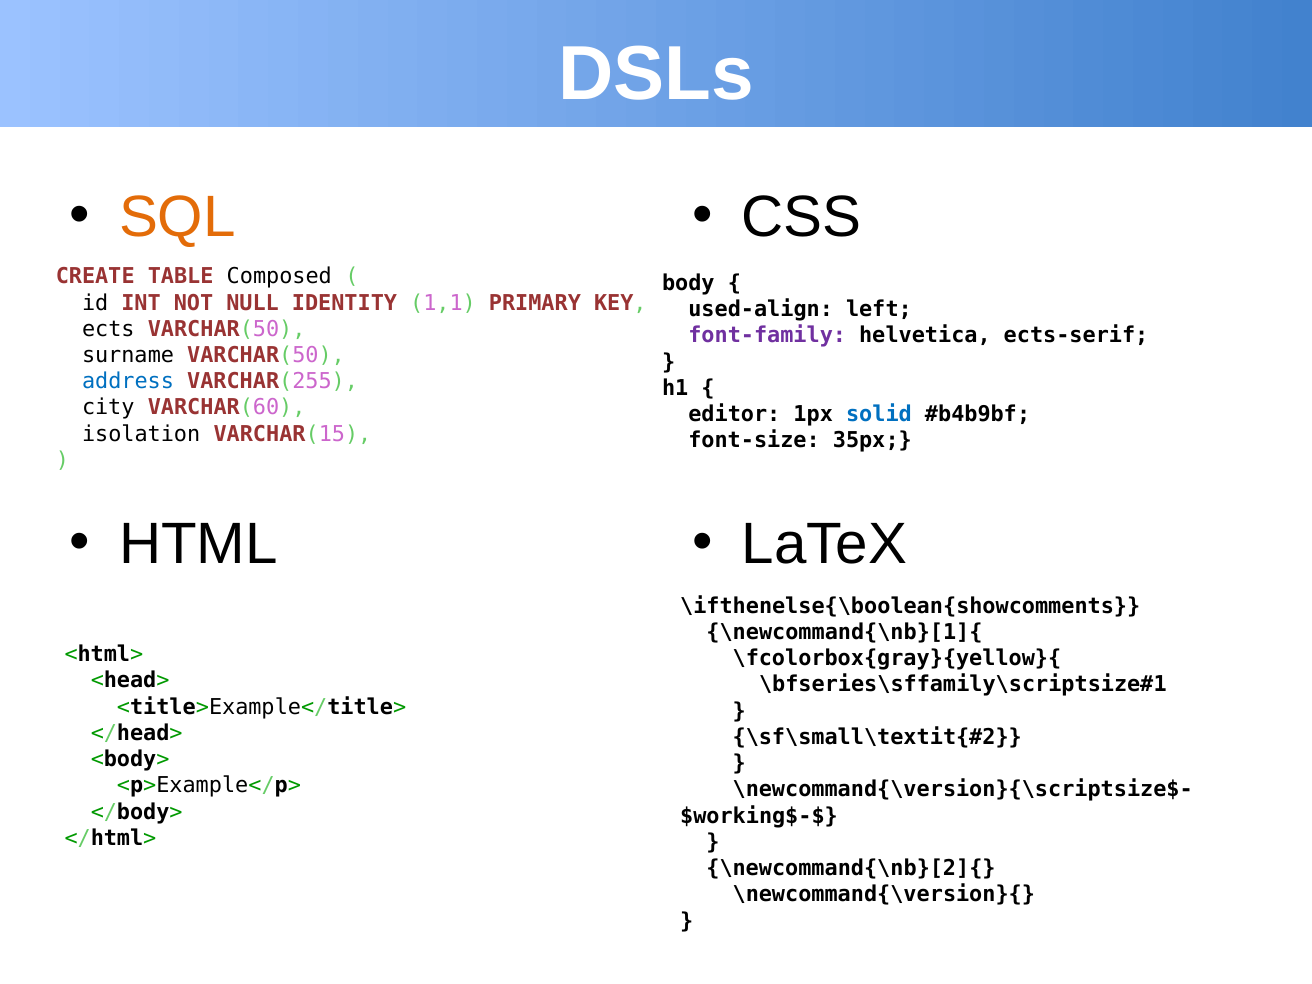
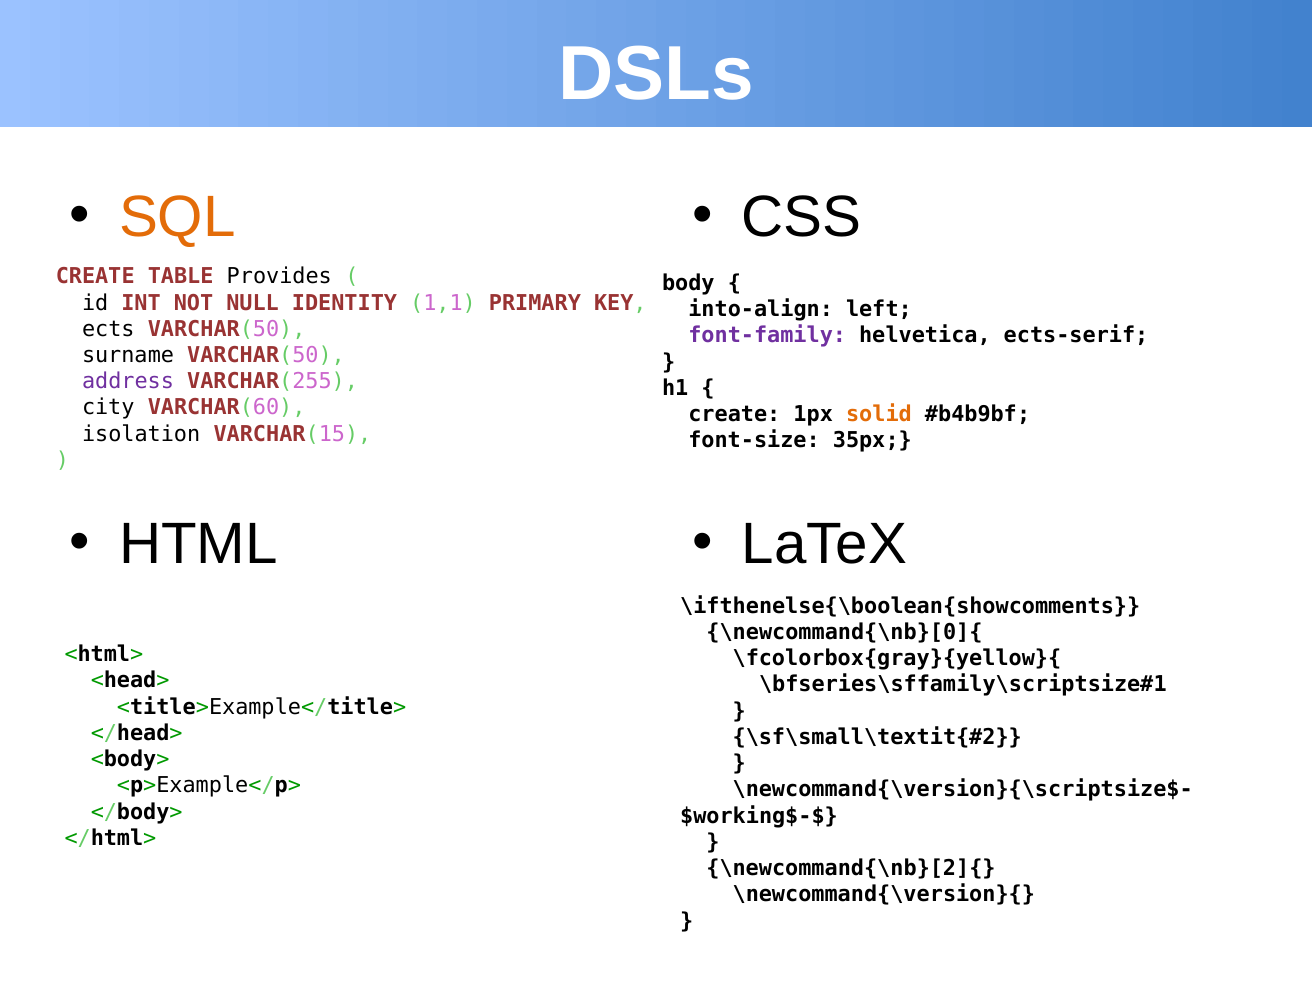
Composed: Composed -> Provides (279, 277)
used-align: used-align -> into-align (761, 309)
address colour: blue -> purple (128, 382)
editor: editor -> create (734, 414)
solid colour: blue -> orange (879, 414)
\newcommand{\nb}[1]{: \newcommand{\nb}[1]{ -> \newcommand{\nb}[0]{ (844, 632)
